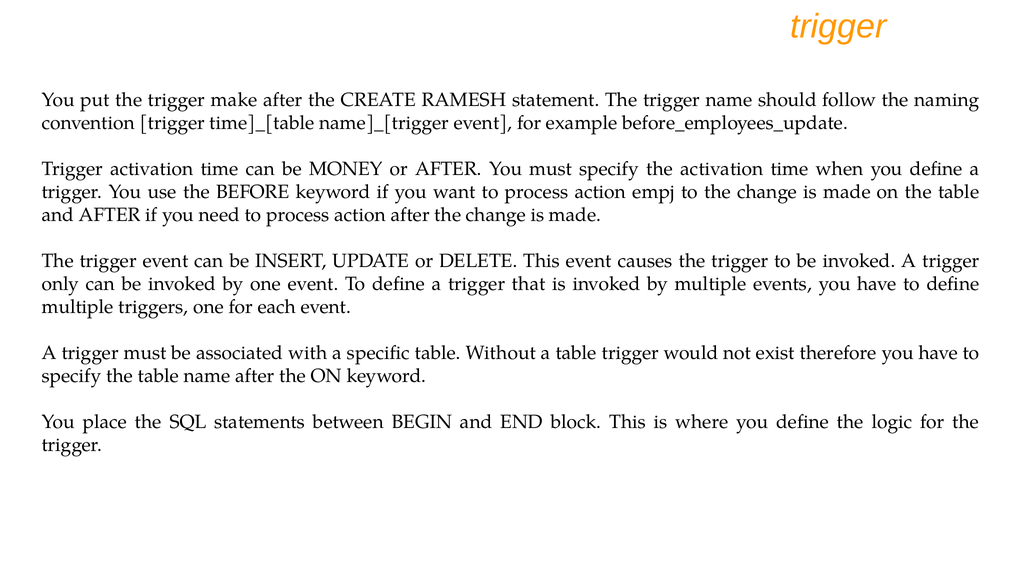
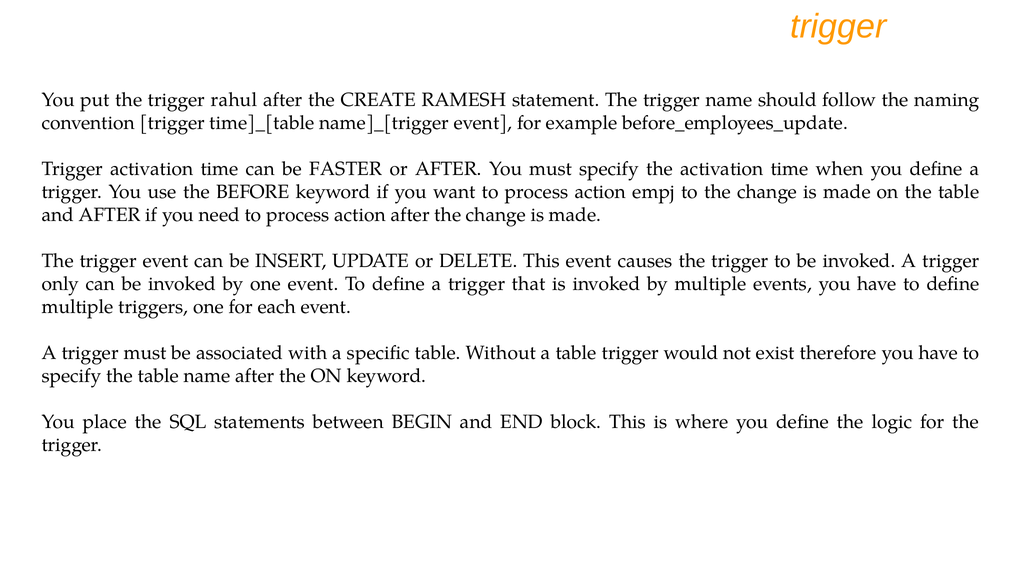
make: make -> rahul (234, 100)
MONEY: MONEY -> FASTER (346, 169)
